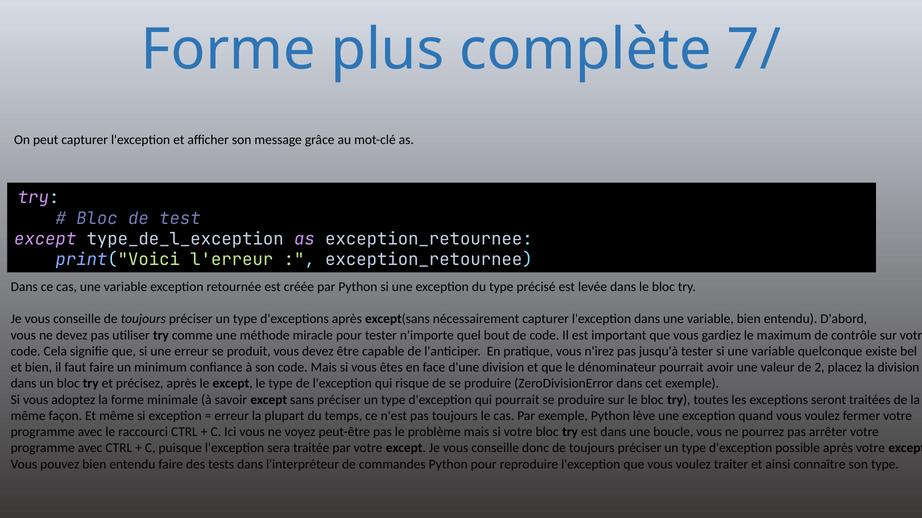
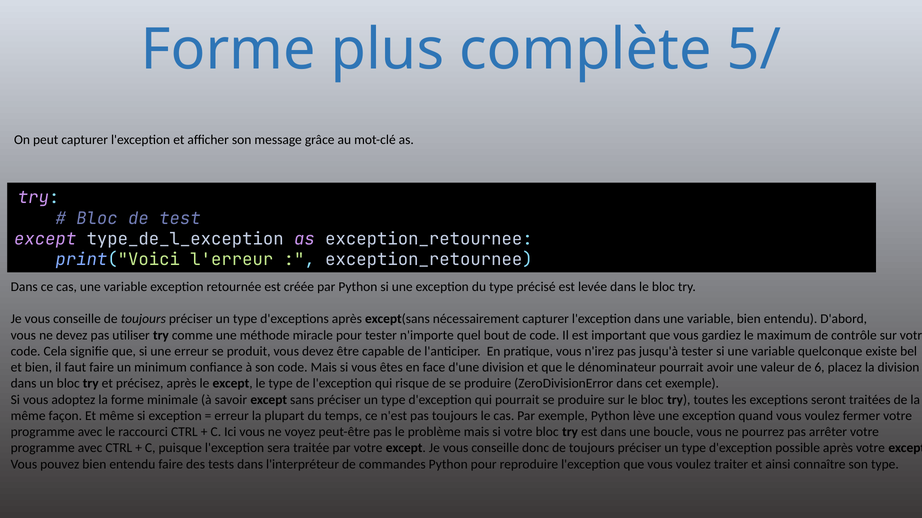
7/: 7/ -> 5/ (754, 50)
2: 2 -> 6 (820, 368)
